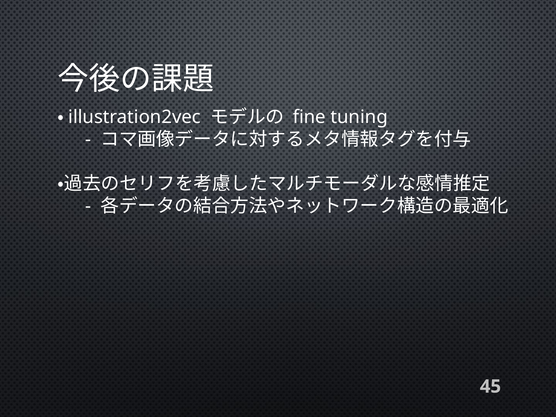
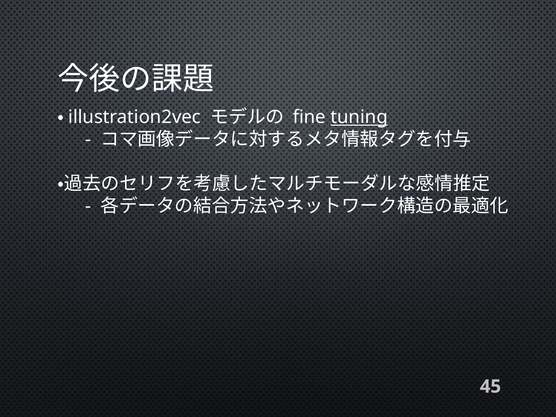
tuning underline: none -> present (359, 117)
